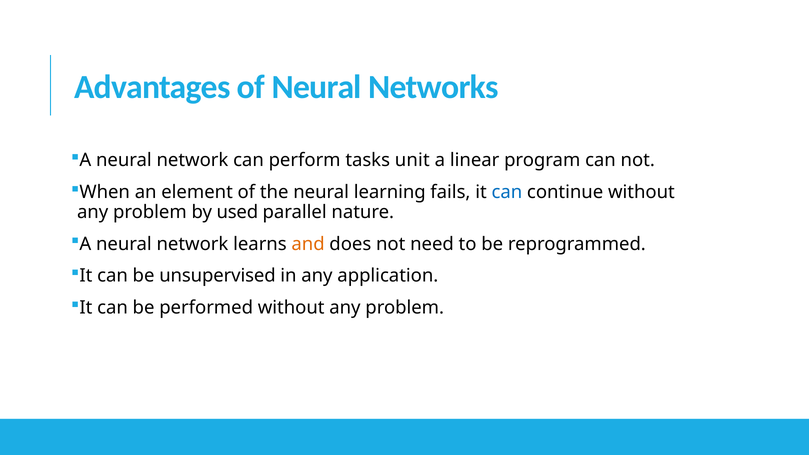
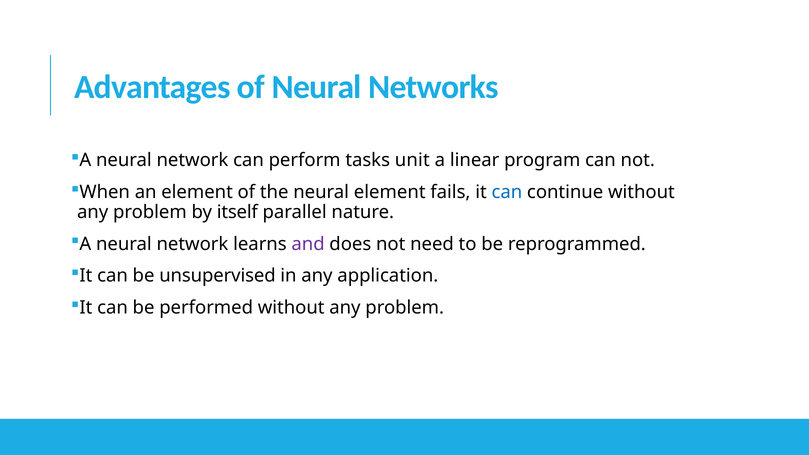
neural learning: learning -> element (390, 192)
used: used -> itself (237, 212)
and colour: orange -> purple (308, 244)
